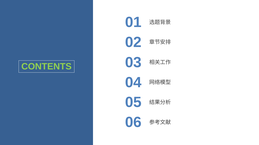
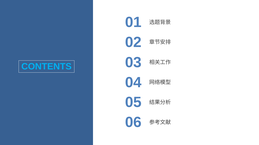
CONTENTS colour: light green -> light blue (46, 67)
